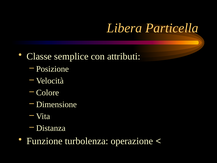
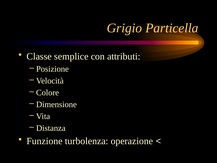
Libera: Libera -> Grigio (124, 28)
